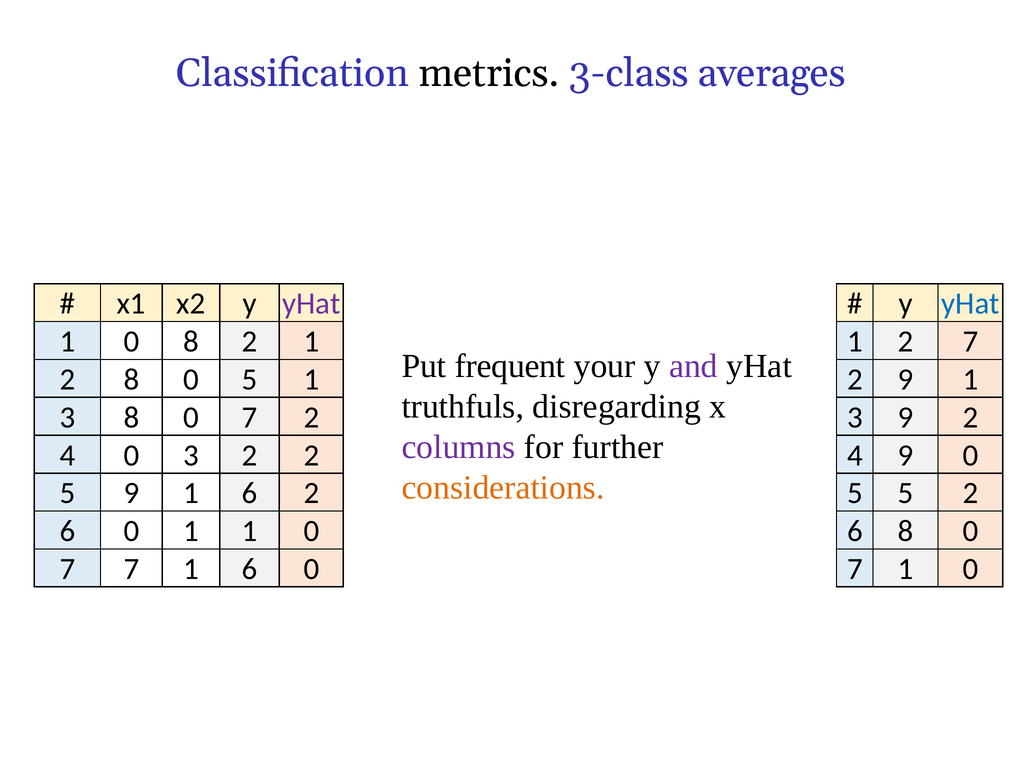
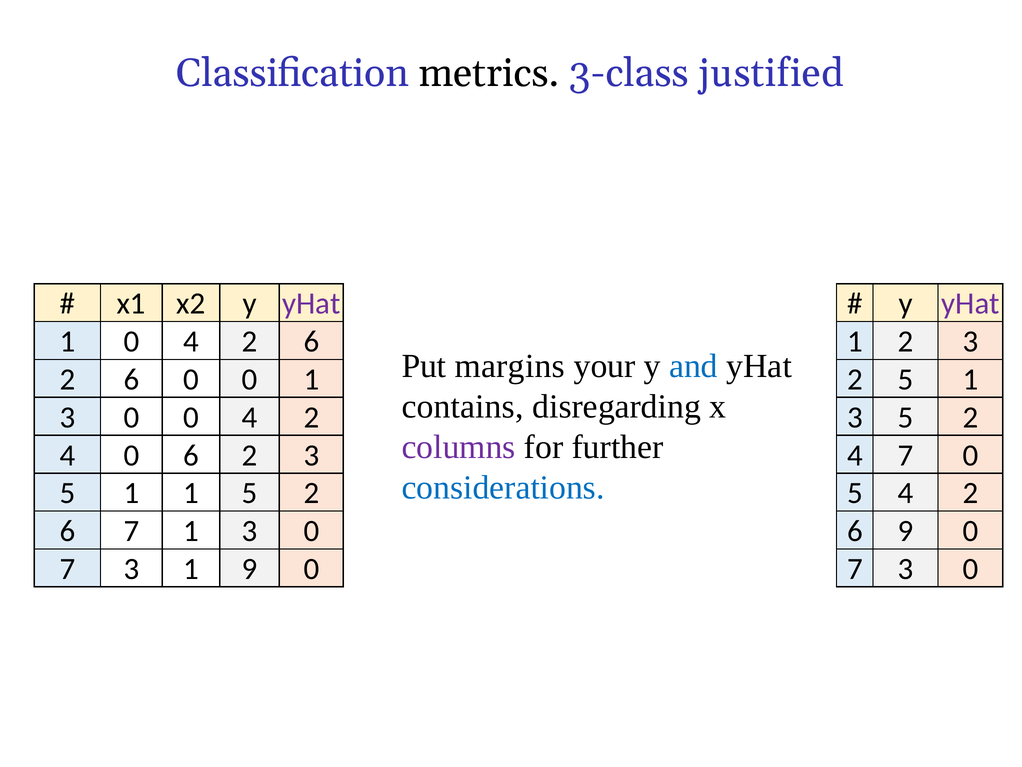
averages: averages -> justified (771, 73)
yHat colour: blue -> purple (971, 304)
1 0 8: 8 -> 4 (191, 342)
1: 1 -> 6 (311, 342)
1 2 7: 7 -> 3 (970, 342)
frequent: frequent -> margins (510, 366)
and colour: purple -> blue (693, 366)
8: 8 -> 6 (131, 380)
5: 5 -> 0 (249, 380)
2 9: 9 -> 5 (906, 380)
truthfuls: truthfuls -> contains (463, 407)
8: 8 -> 0 (131, 418)
7: 7 -> 4 (249, 418)
9: 9 -> 5 (906, 418)
0 3: 3 -> 6 (191, 455)
2: 2 -> 3 (311, 455)
4 9: 9 -> 7 (906, 455)
considerations colour: orange -> blue (503, 488)
9: 9 -> 1 (131, 493)
6: 6 -> 5 (249, 493)
5 5: 5 -> 4 (906, 493)
0: 0 -> 7 (131, 531)
1: 1 -> 3 (249, 531)
6 8: 8 -> 9 (906, 531)
7: 7 -> 3 (131, 569)
6: 6 -> 9 (249, 569)
1: 1 -> 3 (906, 569)
